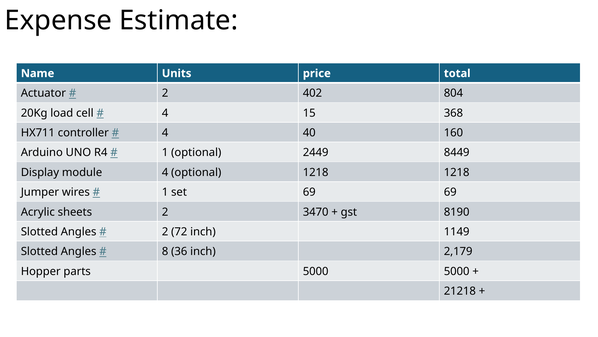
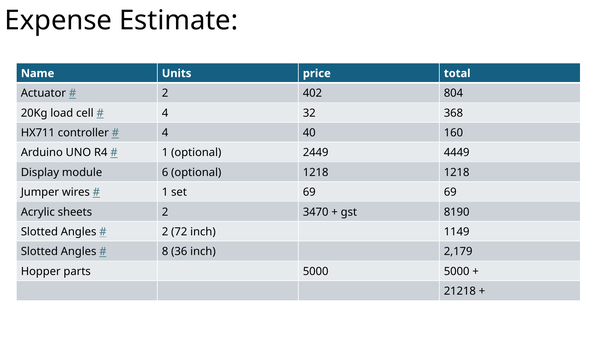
15: 15 -> 32 (309, 113)
8449: 8449 -> 4449 (457, 152)
module 4: 4 -> 6 (165, 172)
